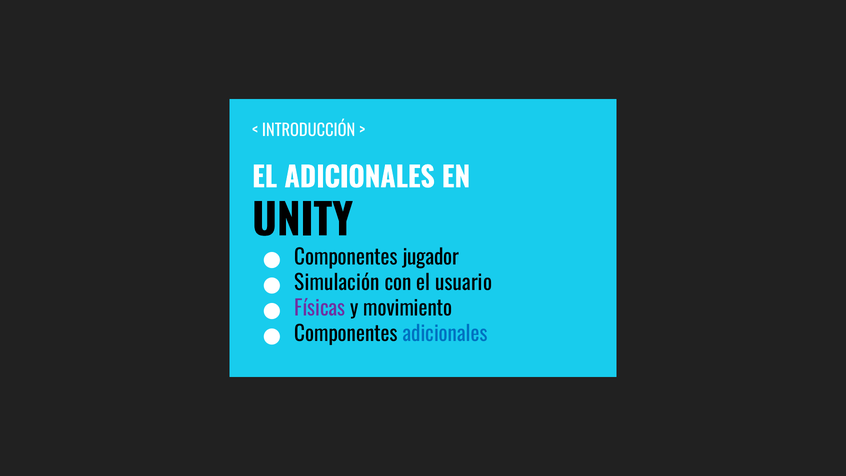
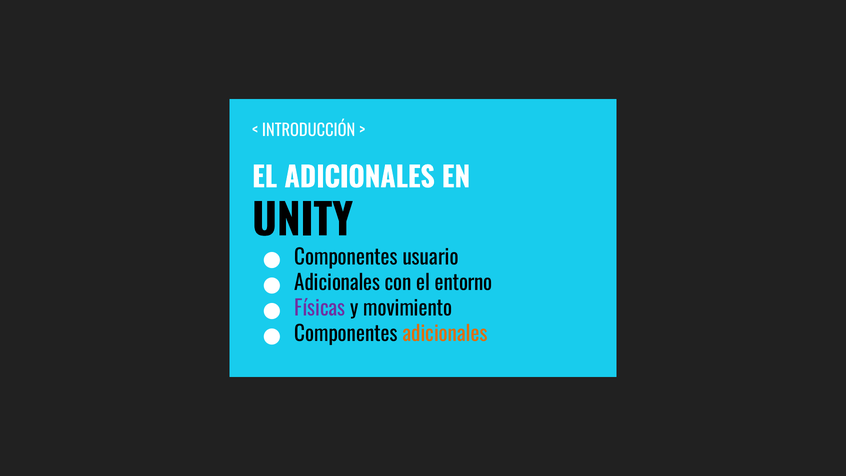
jugador: jugador -> usuario (431, 258)
Simulación: Simulación -> Adicionales (337, 283)
usuario: usuario -> entorno (464, 283)
adicionales colour: blue -> orange (445, 334)
